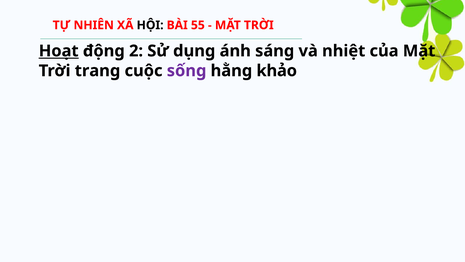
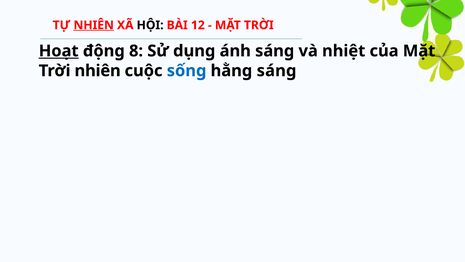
NHIÊN underline: none -> present (94, 25)
55: 55 -> 12 (198, 25)
2: 2 -> 8 (136, 51)
Trời trang: trang -> nhiên (98, 71)
sống colour: purple -> blue (187, 71)
hằng khảo: khảo -> sáng (277, 71)
